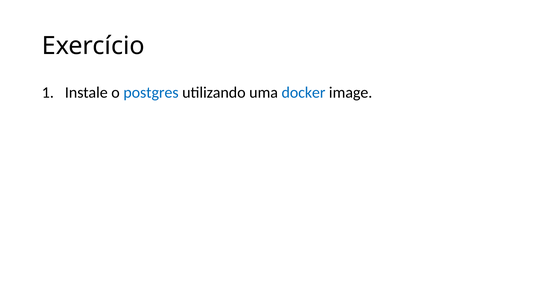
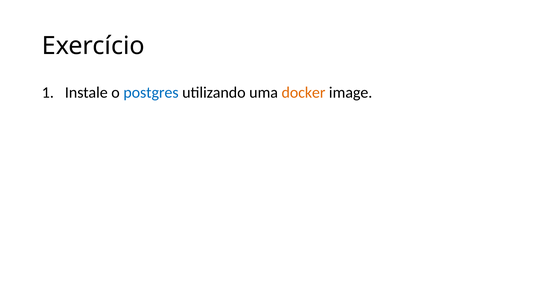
docker colour: blue -> orange (303, 93)
